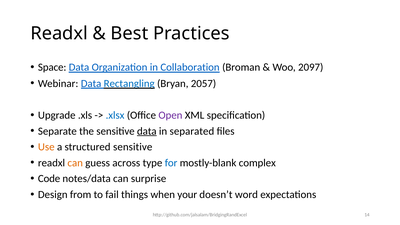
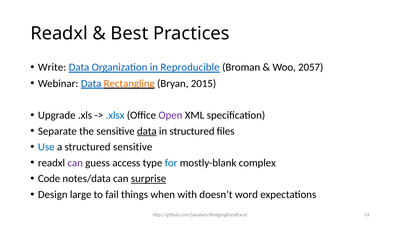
Space: Space -> Write (52, 67)
Collaboration: Collaboration -> Reproducible (190, 67)
2097: 2097 -> 2057 (311, 67)
Rectangling colour: blue -> orange (129, 83)
2057: 2057 -> 2015 (204, 83)
in separated: separated -> structured (192, 131)
Use colour: orange -> blue (46, 147)
can colour: orange -> purple (75, 163)
across: across -> access (126, 163)
surprise underline: none -> present (149, 179)
from: from -> large (81, 195)
your: your -> with (187, 195)
